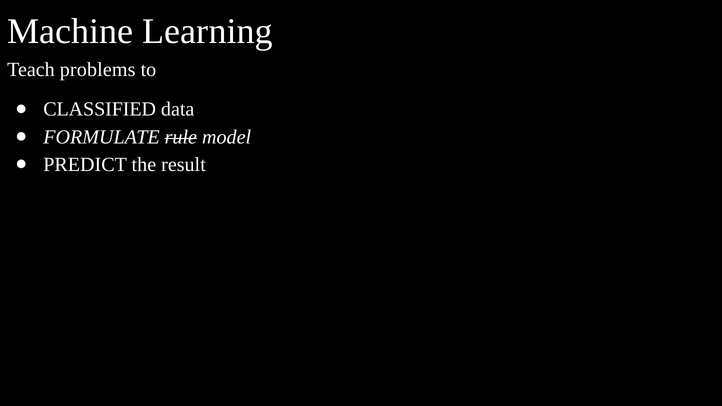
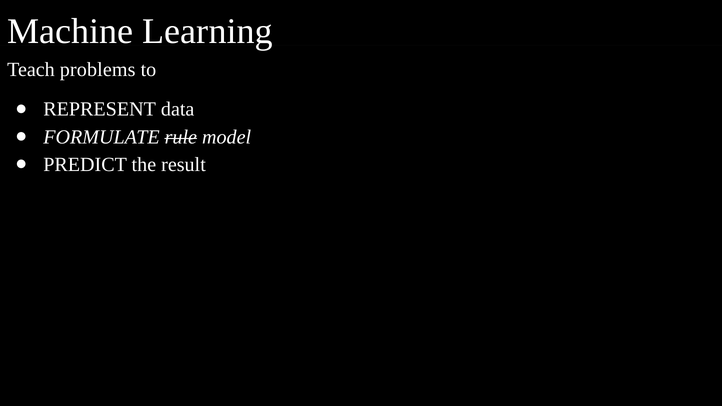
CLASSIFIED: CLASSIFIED -> REPRESENT (100, 109)
